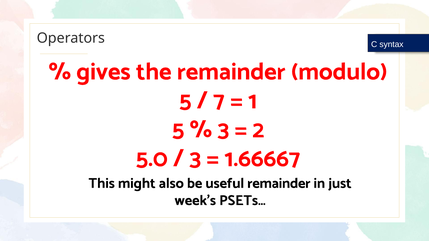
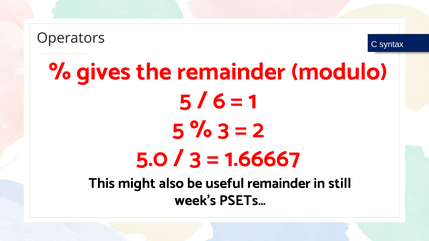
7: 7 -> 6 (219, 101)
just: just -> still (340, 183)
